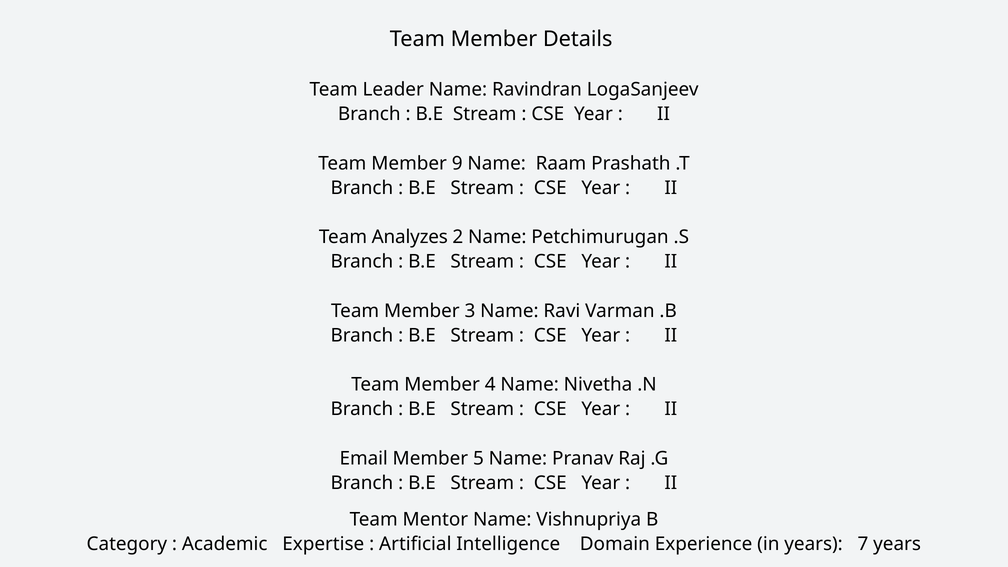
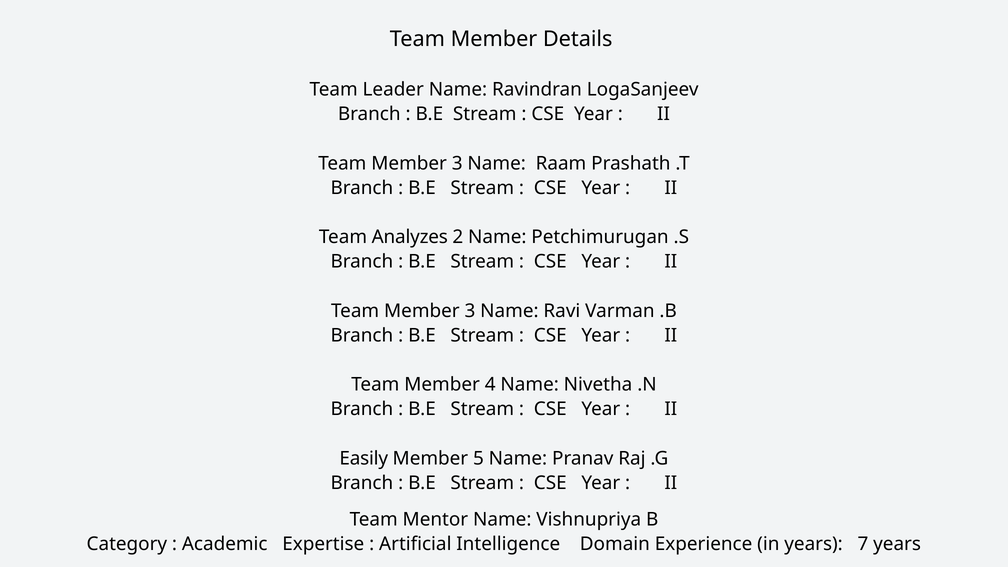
9: 9 -> 3 (457, 163)
Email: Email -> Easily (364, 458)
